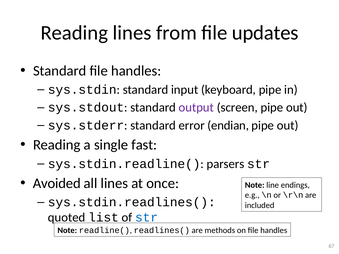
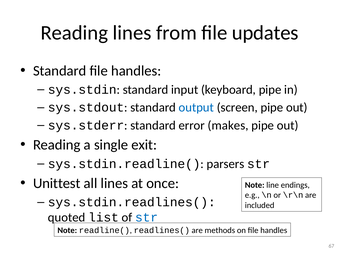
output colour: purple -> blue (196, 108)
endian: endian -> makes (228, 126)
fast: fast -> exit (144, 145)
Avoided: Avoided -> Unittest (57, 184)
